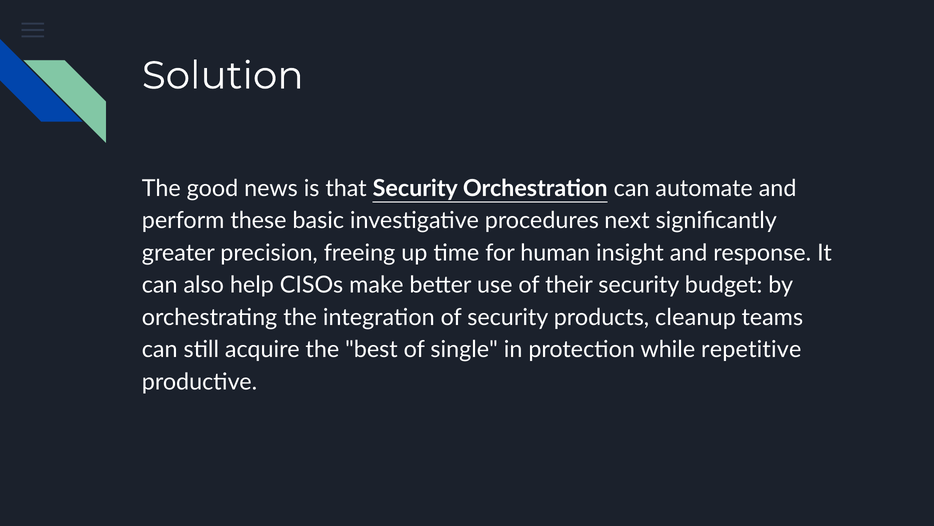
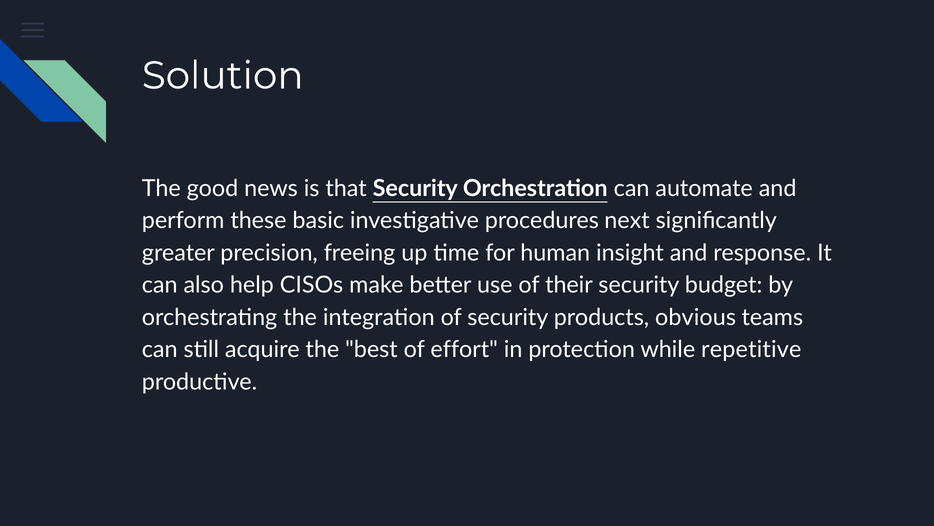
cleanup: cleanup -> obvious (696, 317)
single: single -> effort (464, 349)
